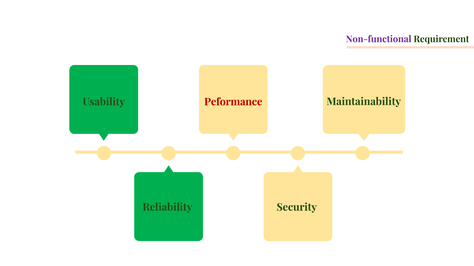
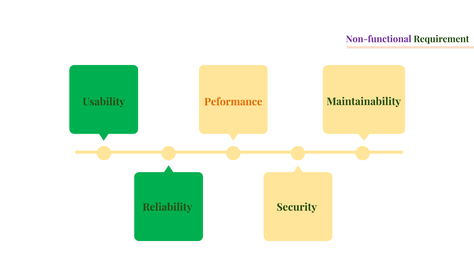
Peformance colour: red -> orange (233, 102)
